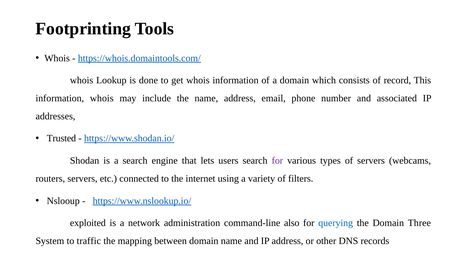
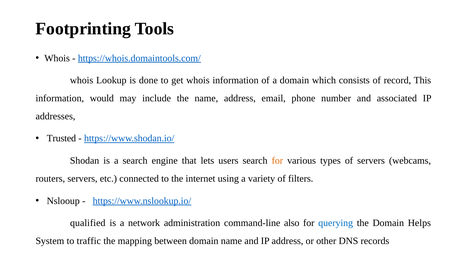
information whois: whois -> would (102, 98)
for colour: purple -> orange (277, 160)
exploited: exploited -> qualified (88, 223)
Three: Three -> Helps (419, 223)
